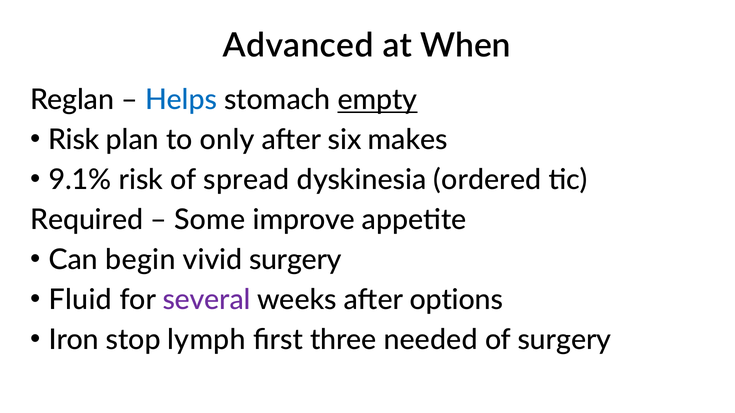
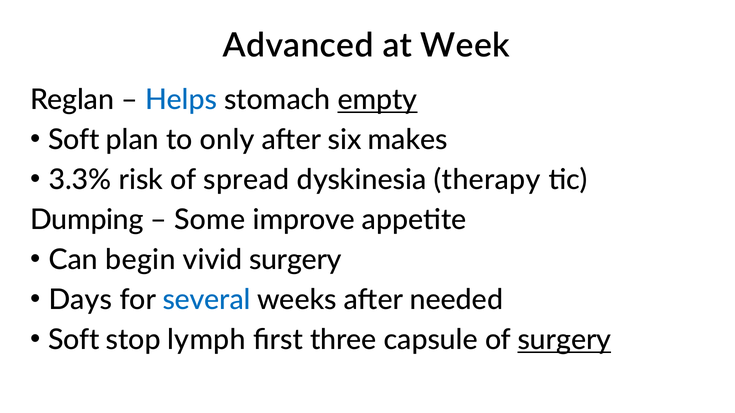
When: When -> Week (465, 46)
Risk: Risk -> Soft (74, 140)
9.1%: 9.1% -> 3.3% (80, 180)
ordered: ordered -> therapy (487, 180)
Required: Required -> Dumping (87, 220)
Fluid: Fluid -> Days (80, 300)
several colour: purple -> blue (207, 300)
options: options -> needed (456, 300)
Iron: Iron -> Soft (74, 340)
needed: needed -> capsule (431, 340)
surgery underline: none -> present (564, 340)
